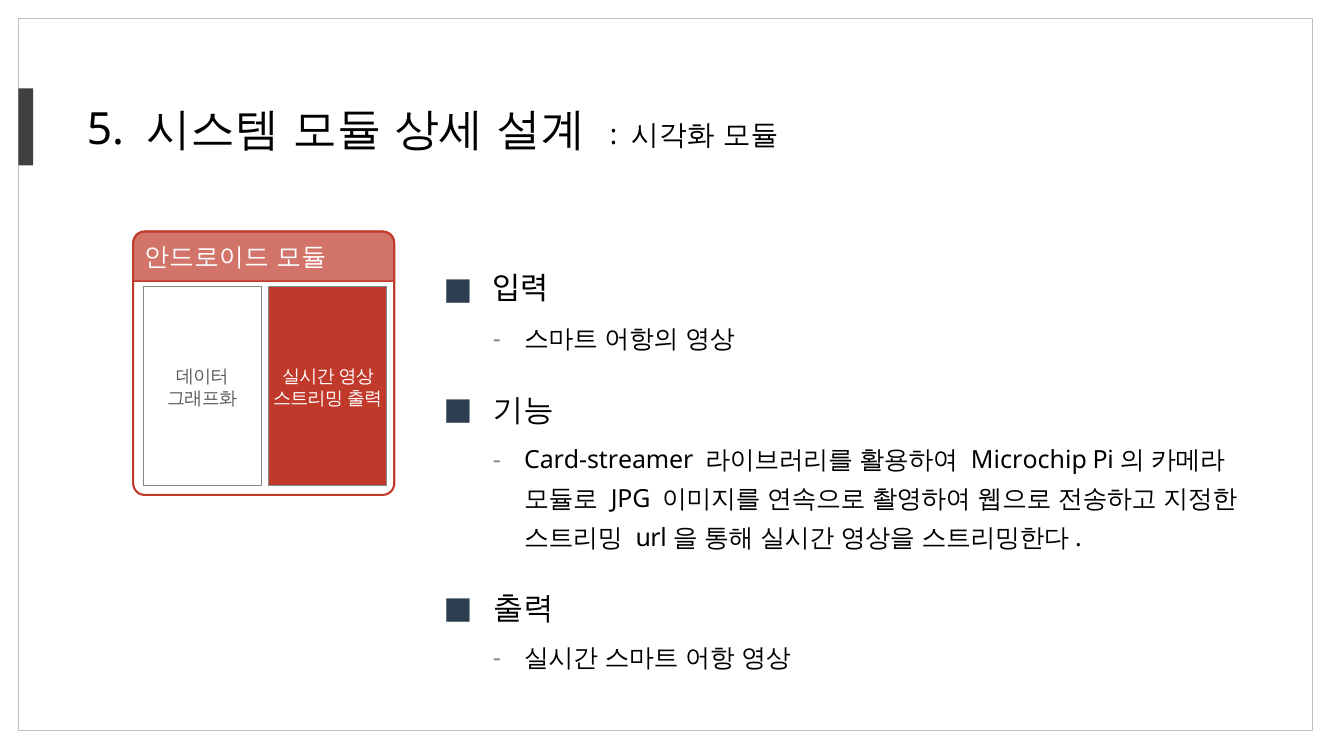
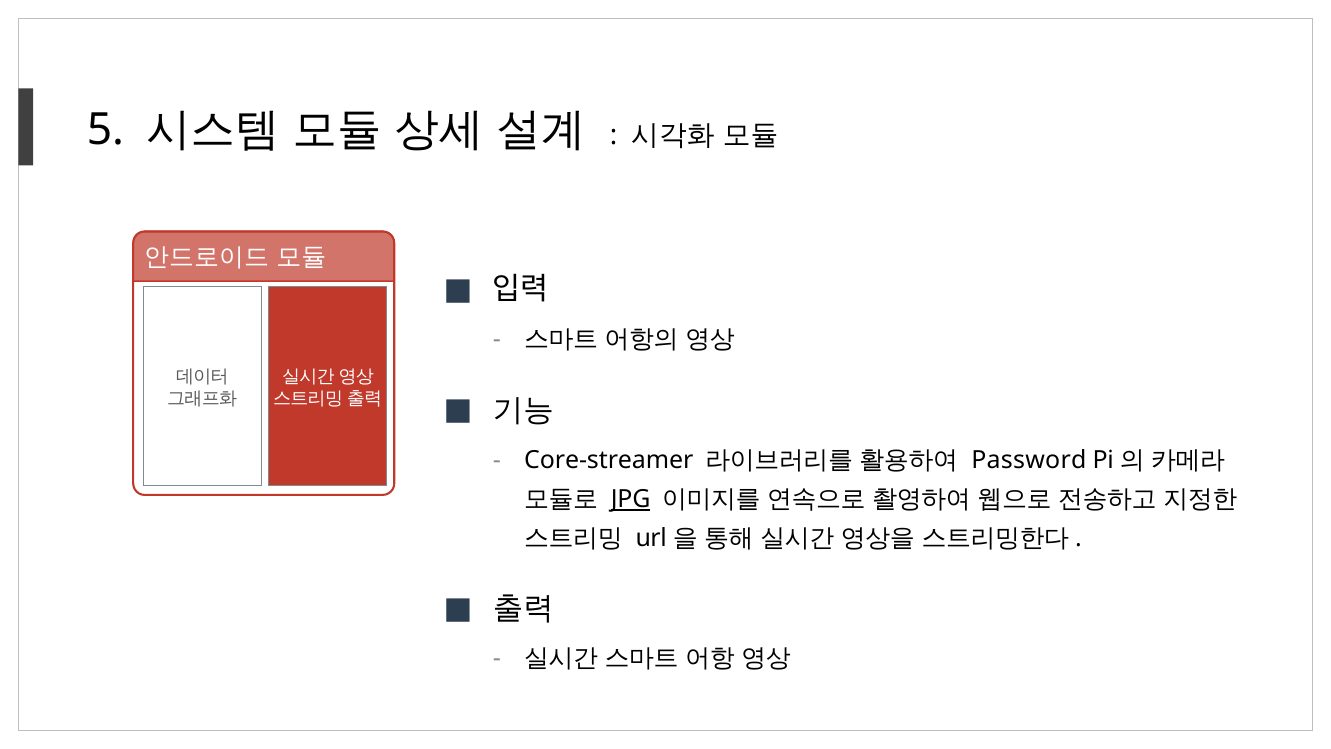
Card-streamer: Card-streamer -> Core-streamer (609, 460)
Microchip: Microchip -> Password (1029, 460)
JPG underline: none -> present (631, 499)
